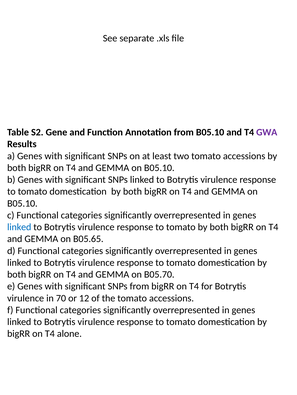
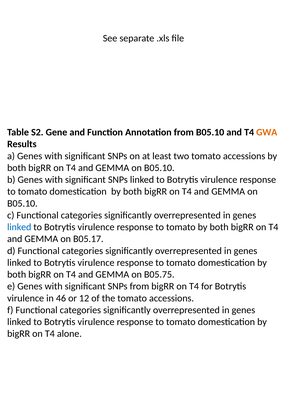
GWA colour: purple -> orange (267, 133)
B05.65: B05.65 -> B05.17 (88, 240)
B05.70: B05.70 -> B05.75 (159, 275)
70: 70 -> 46 (61, 299)
